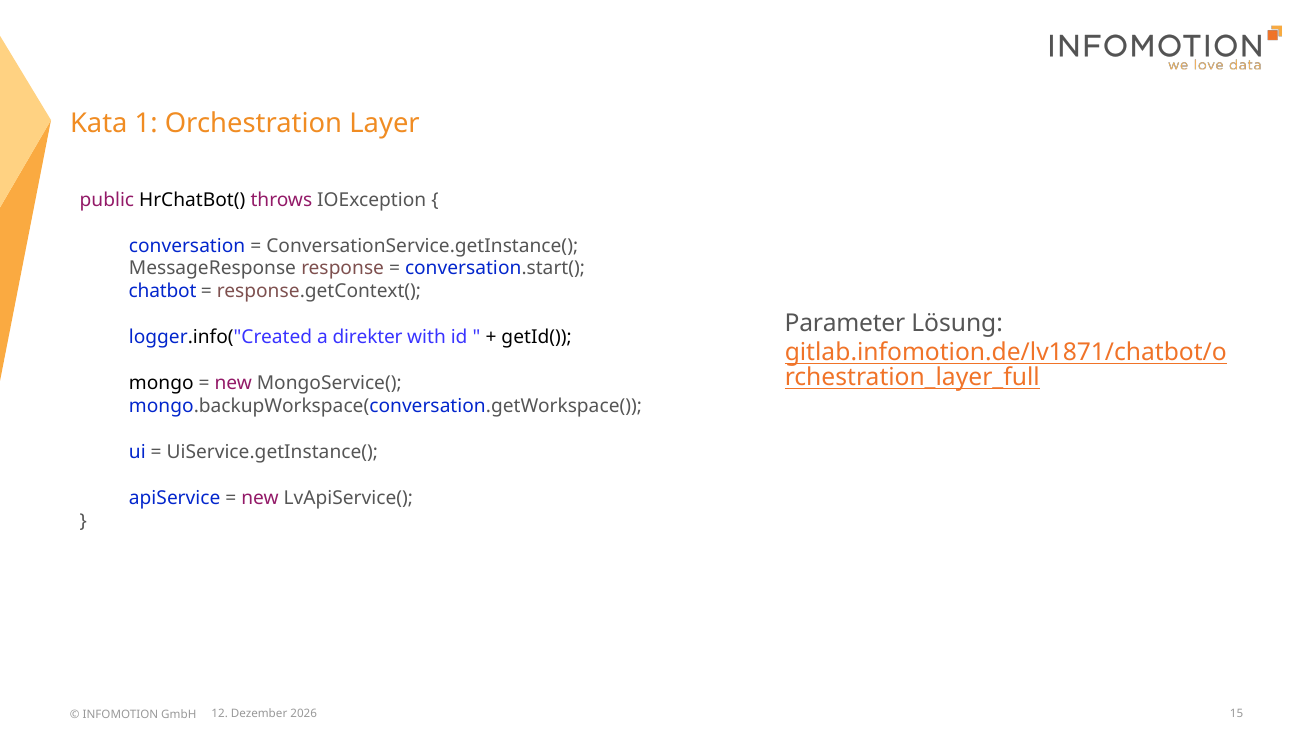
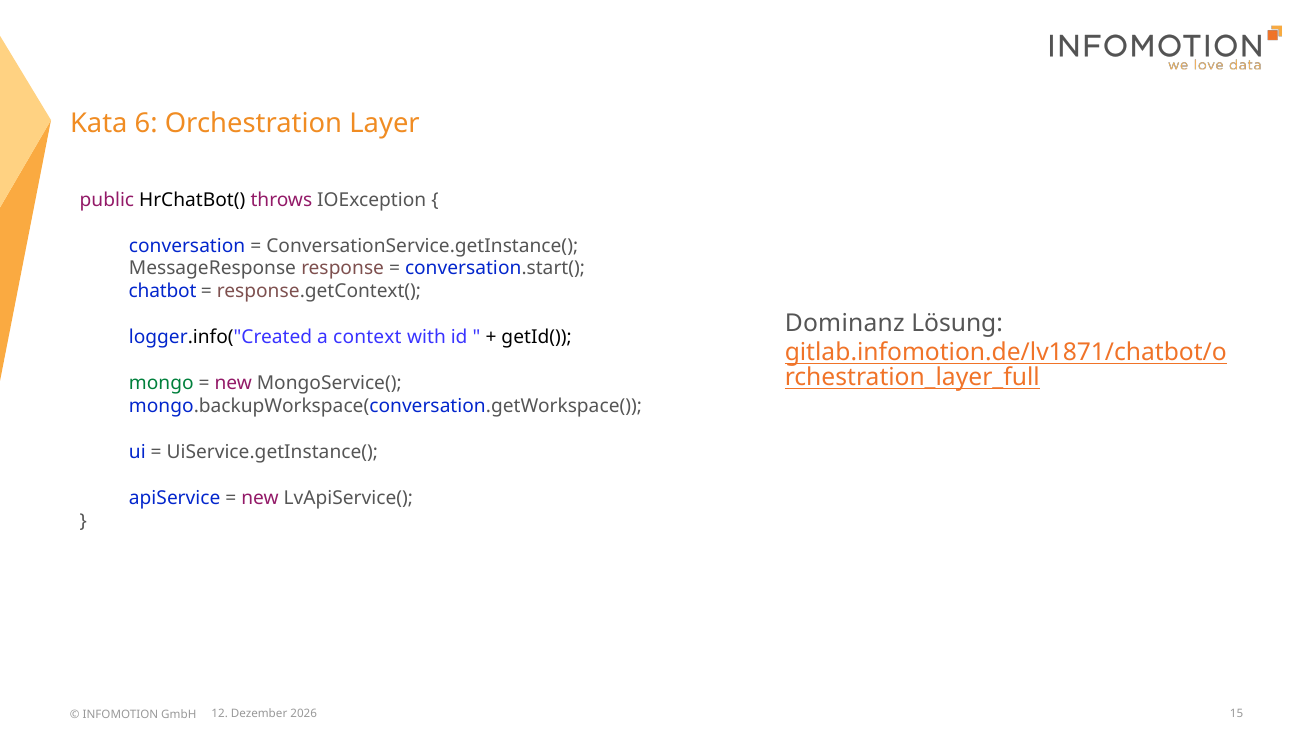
1: 1 -> 6 (146, 124)
Parameter: Parameter -> Dominanz (845, 323)
direkter: direkter -> context (367, 338)
mongo colour: black -> green (161, 384)
